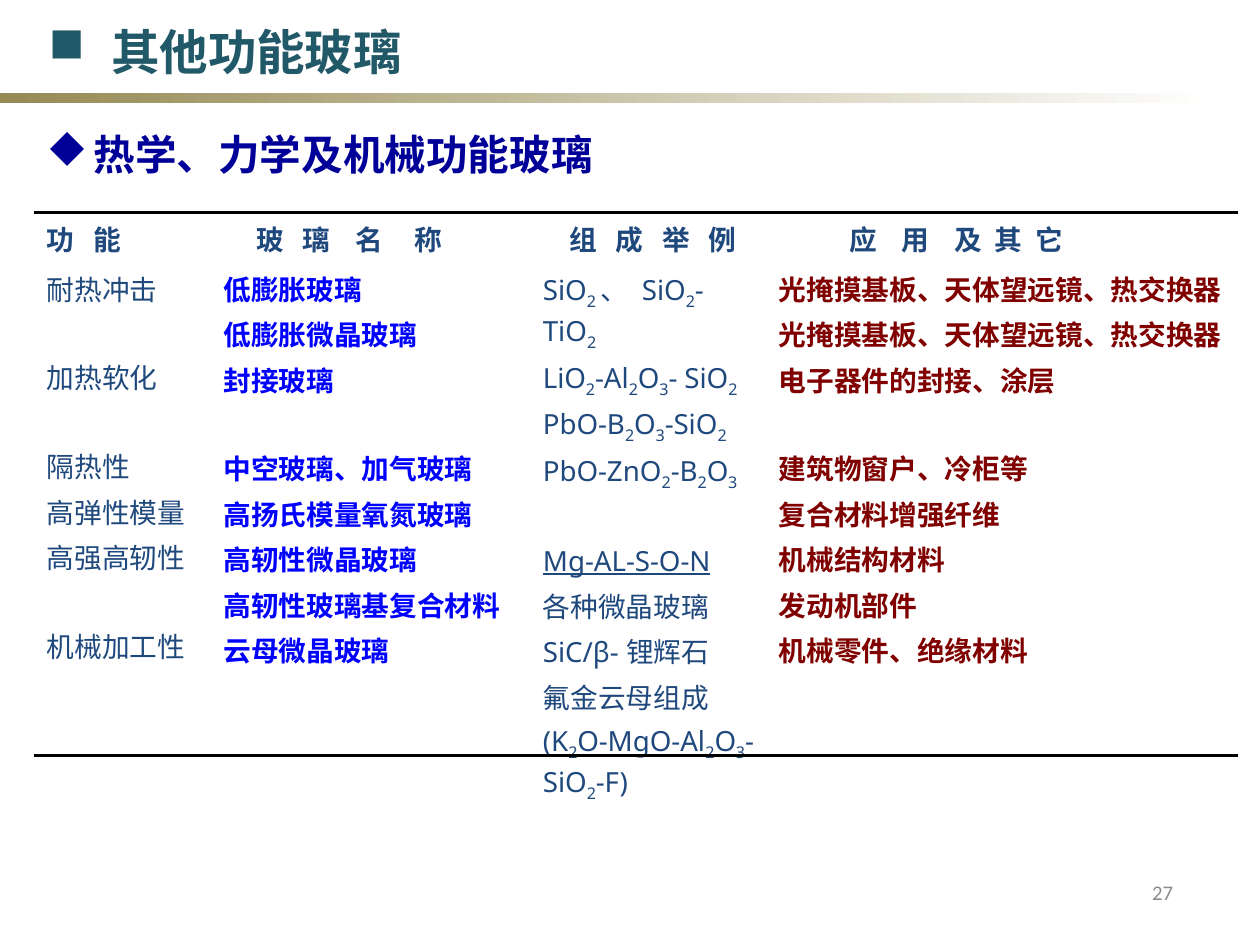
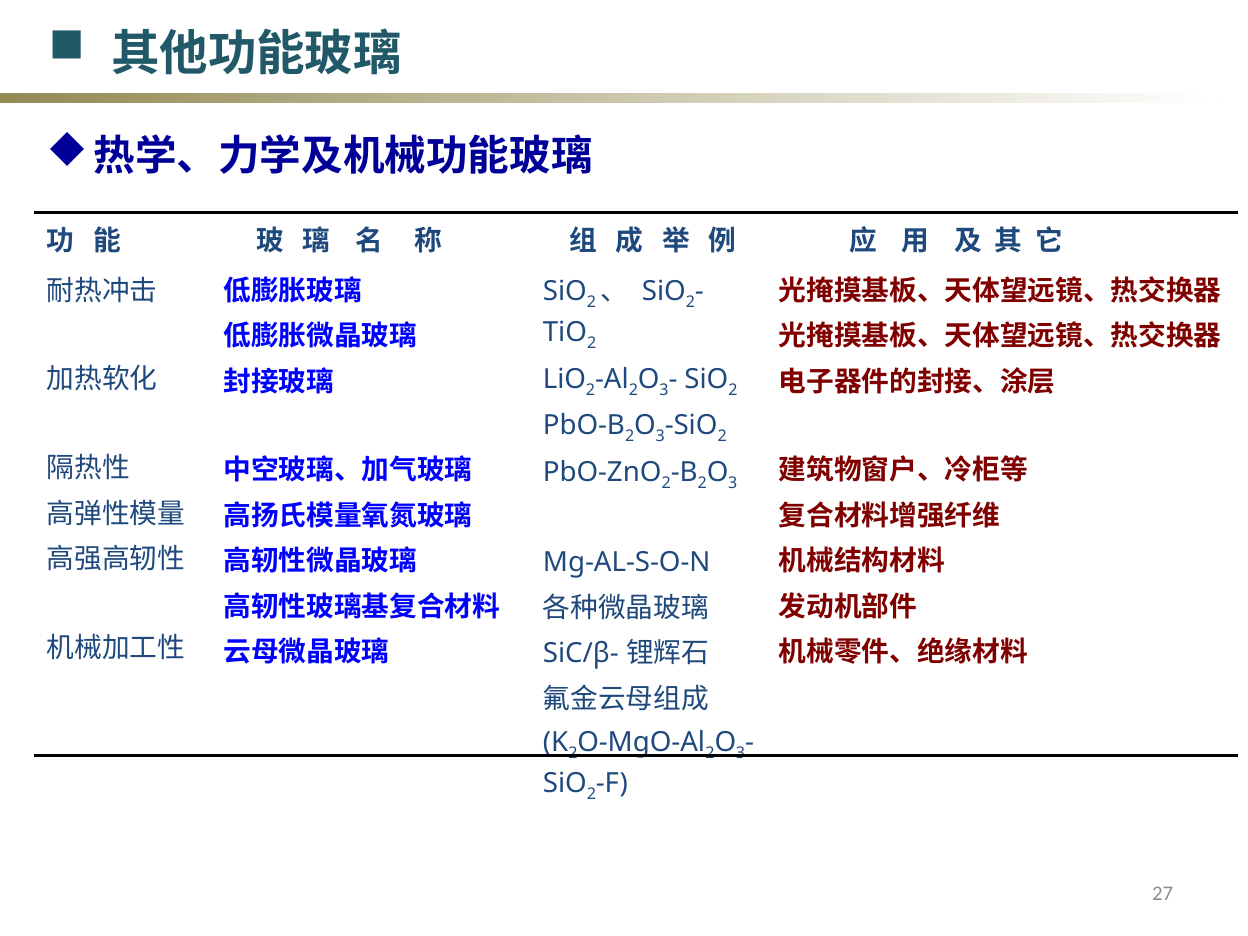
Mg-AL-S-O-N underline: present -> none (627, 562)
